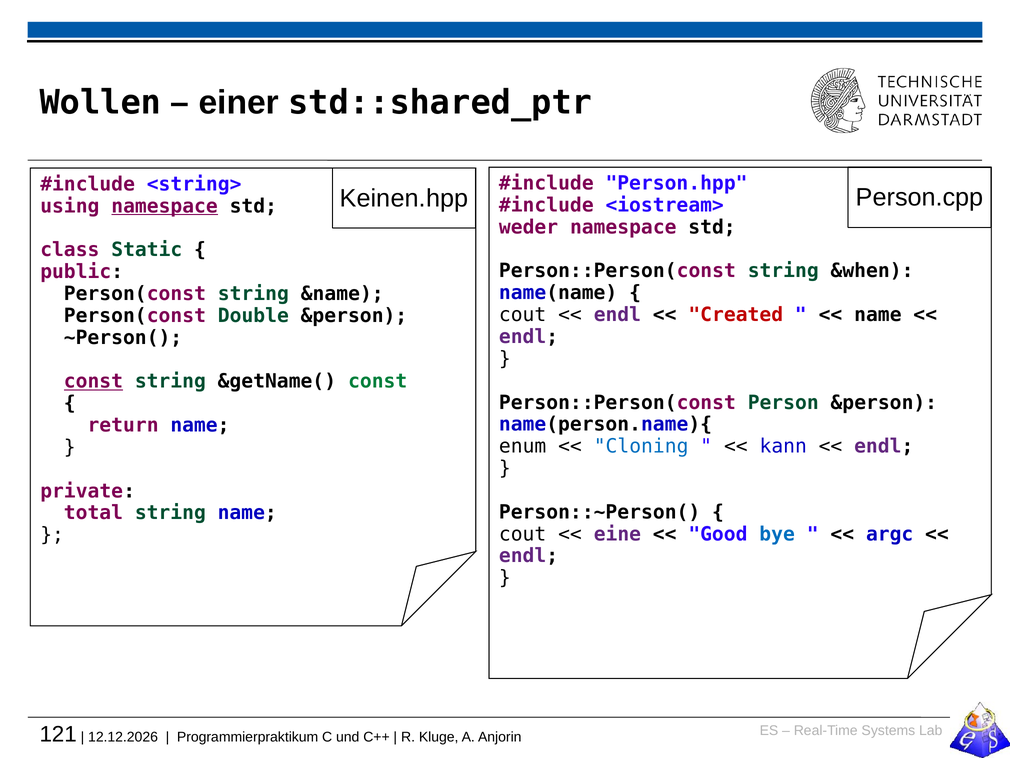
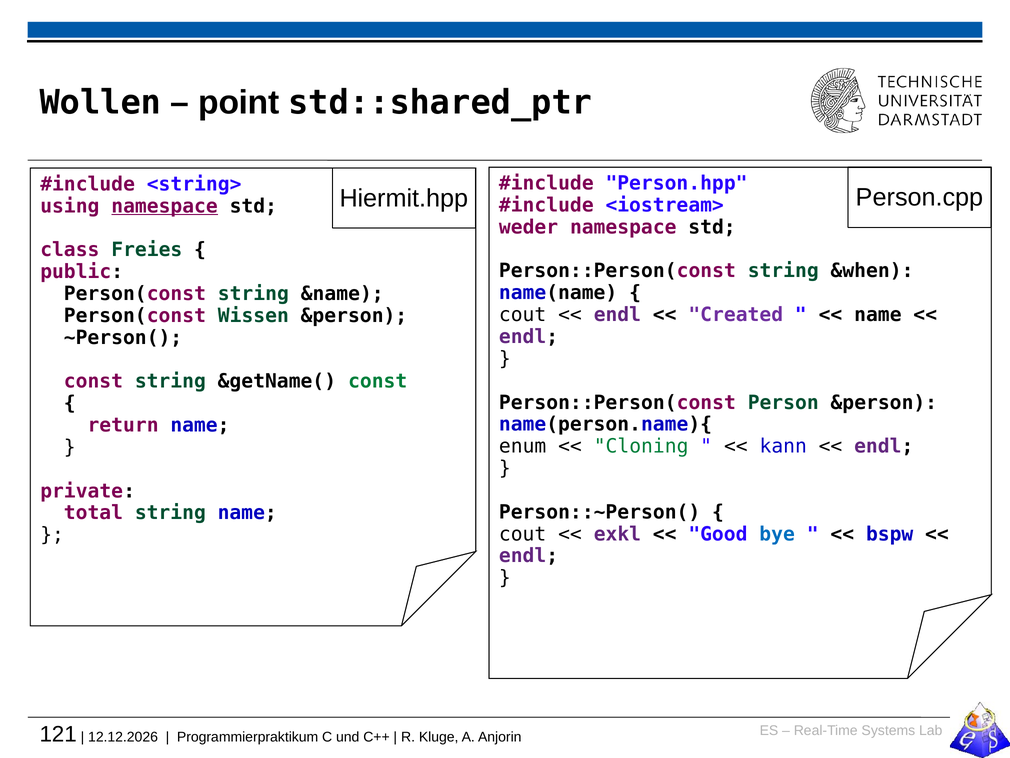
einer: einer -> point (239, 103)
Keinen.hpp: Keinen.hpp -> Hiermit.hpp (404, 198)
Static: Static -> Freies (147, 250)
Created colour: red -> purple (736, 315)
Double: Double -> Wissen (253, 315)
const underline: present -> none (93, 381)
Cloning colour: blue -> green (641, 446)
eine: eine -> exkl (617, 534)
argc: argc -> bspw (890, 534)
